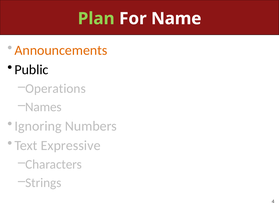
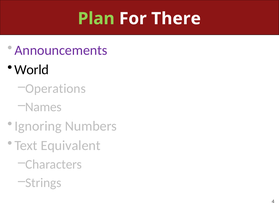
Name: Name -> There (176, 19)
Announcements colour: orange -> purple (61, 50)
Public: Public -> World (32, 70)
Expressive: Expressive -> Equivalent (71, 146)
